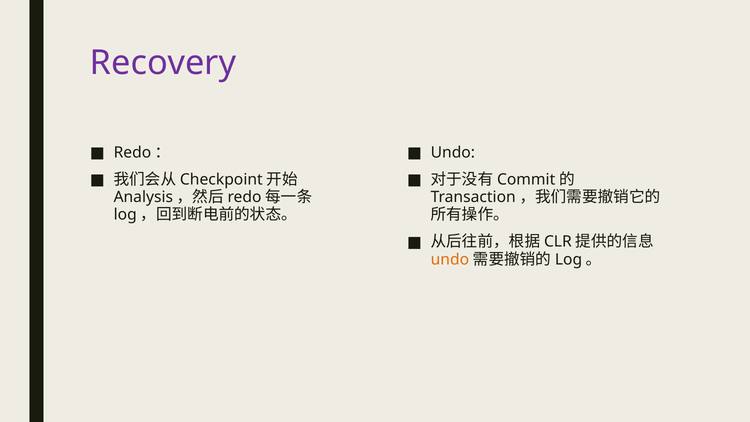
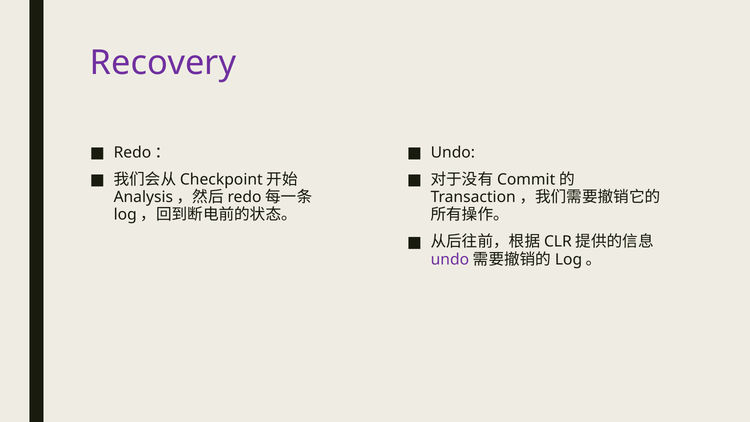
undo colour: orange -> purple (450, 259)
